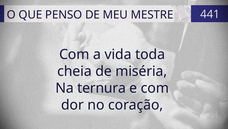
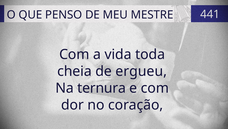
miséria: miséria -> ergueu (141, 71)
